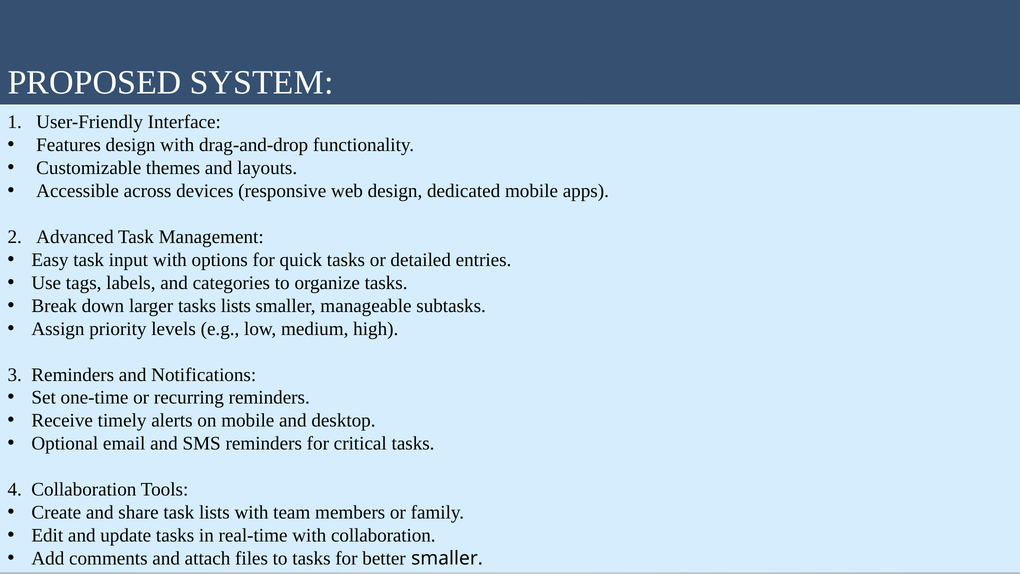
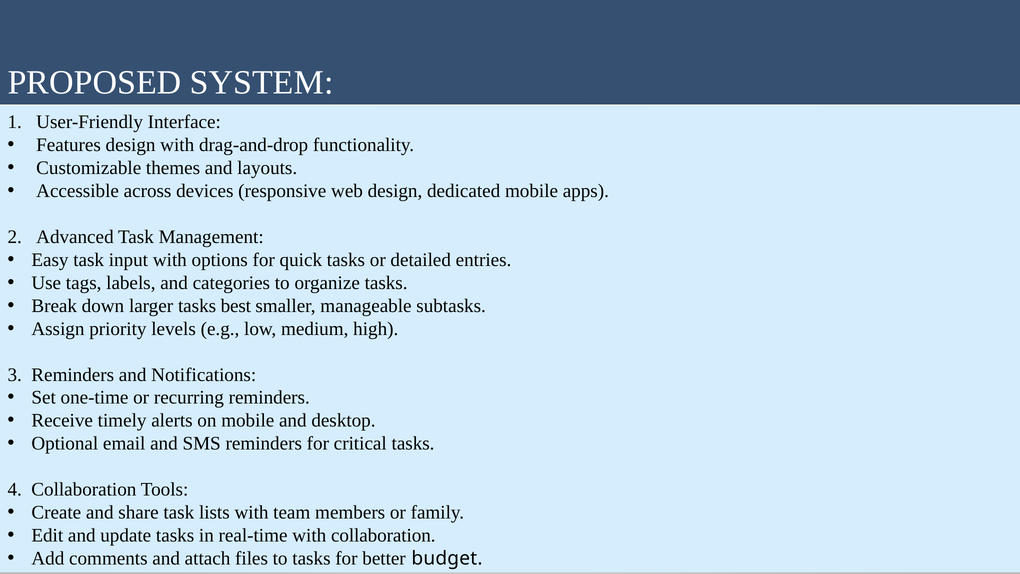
tasks lists: lists -> best (236, 306)
better smaller: smaller -> budget (447, 558)
